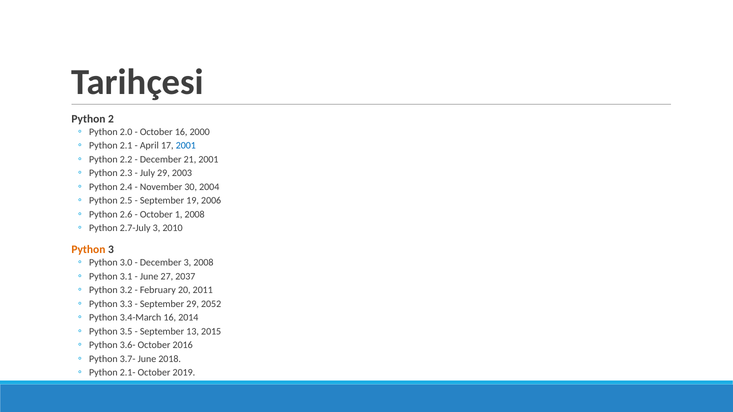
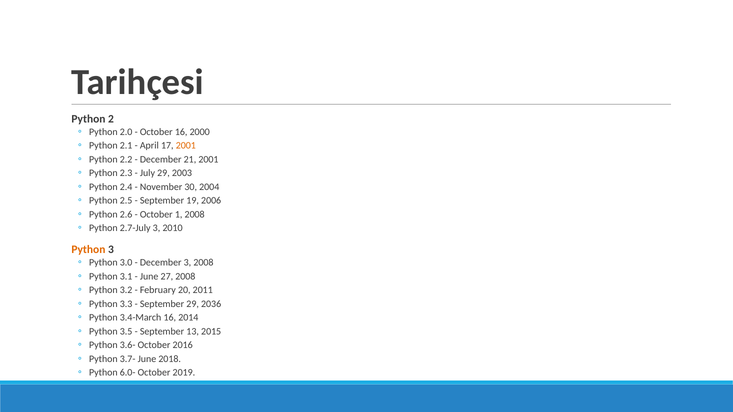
2001 colour: blue -> orange (186, 146)
27 2037: 2037 -> 2008 (185, 277)
2052: 2052 -> 2036 (211, 304)
2.1-: 2.1- -> 6.0- (128, 373)
